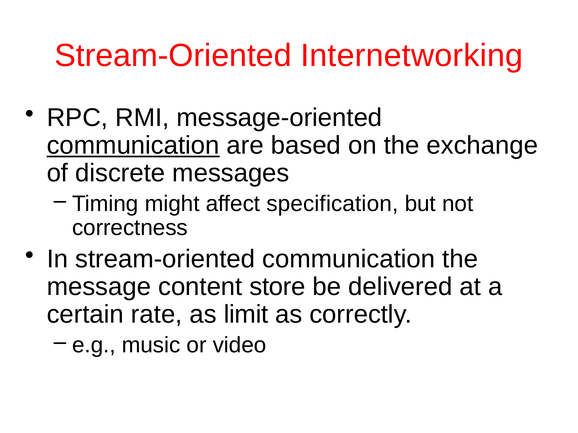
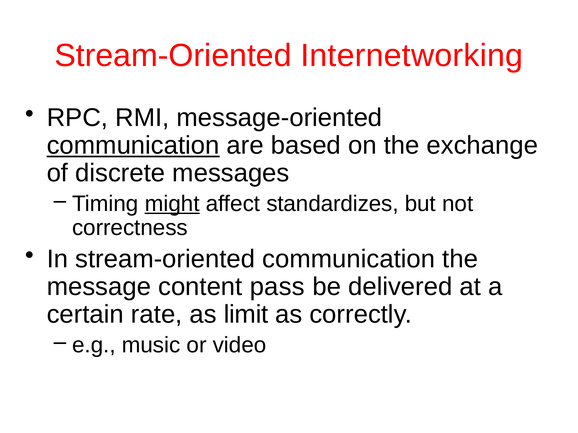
might underline: none -> present (172, 204)
specification: specification -> standardizes (332, 204)
store: store -> pass (277, 287)
